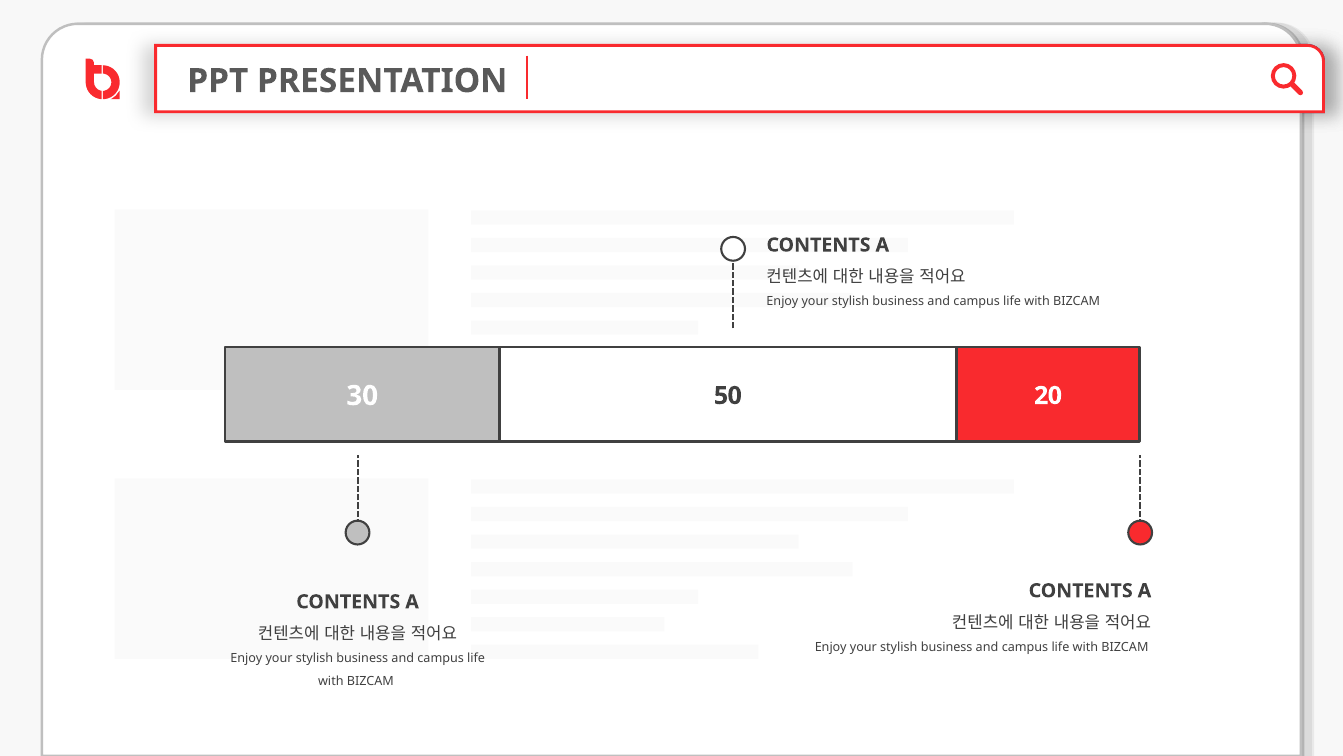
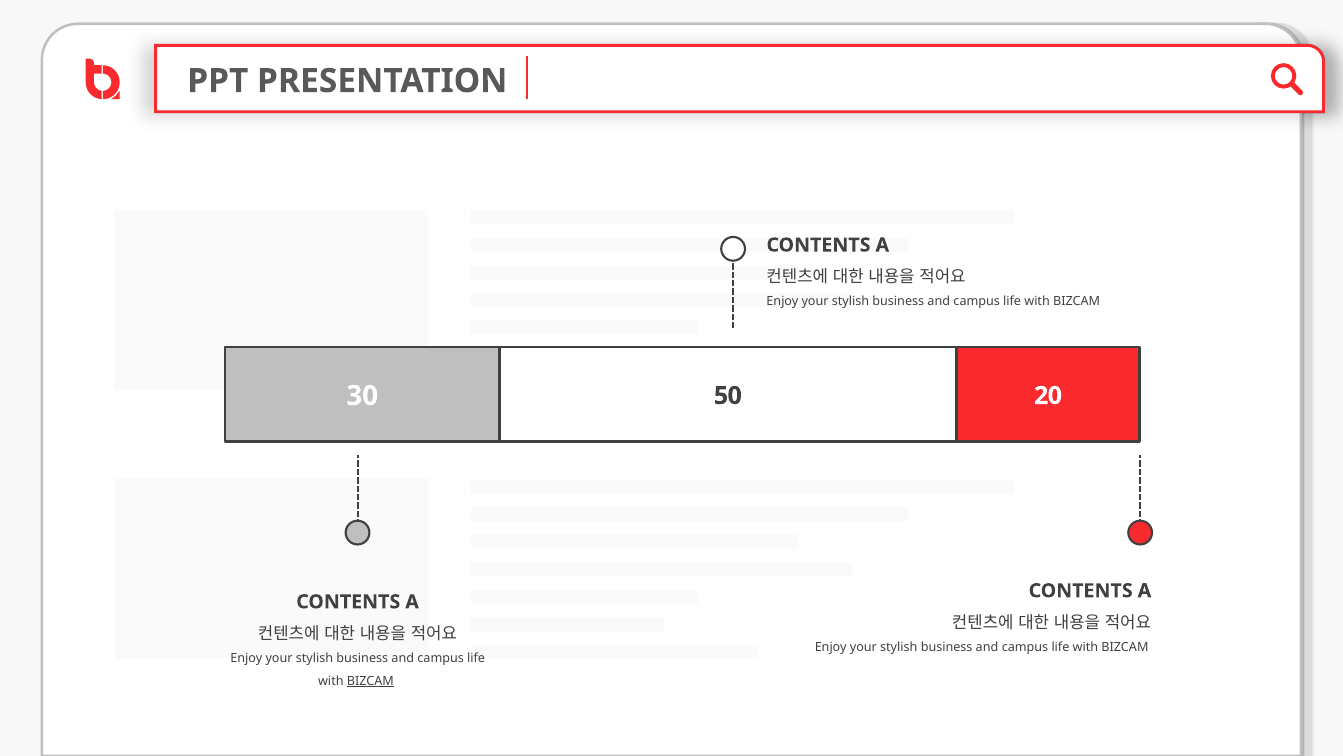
BIZCAM underline: none -> present (370, 681)
